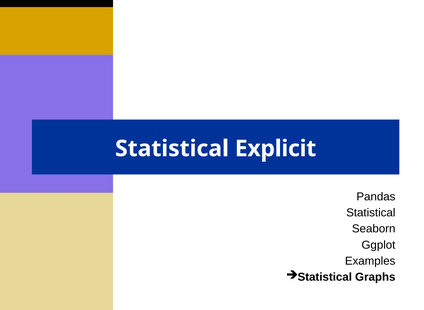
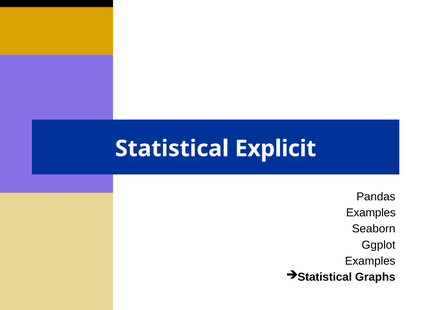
Statistical: Statistical -> Examples (371, 213)
